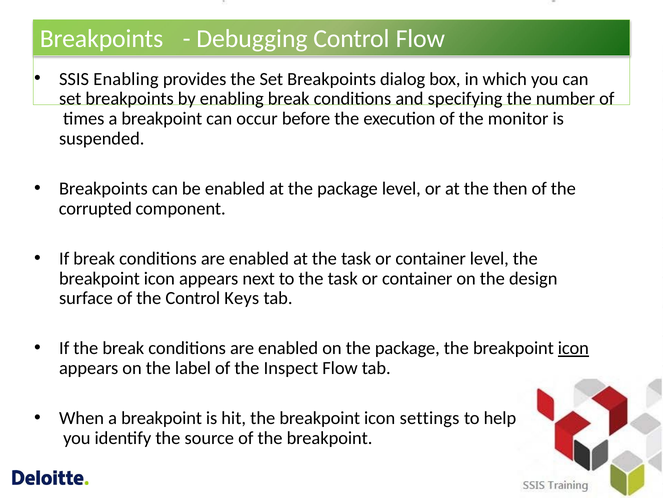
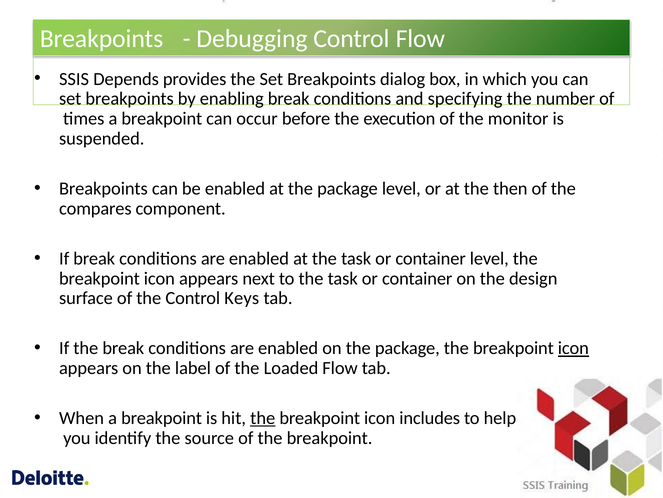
SSIS Enabling: Enabling -> Depends (126, 79)
corrupted: corrupted -> compares (95, 208)
Inspect: Inspect -> Loaded (291, 368)
the underline: none -> present (263, 418)
settings: settings -> includes (430, 418)
